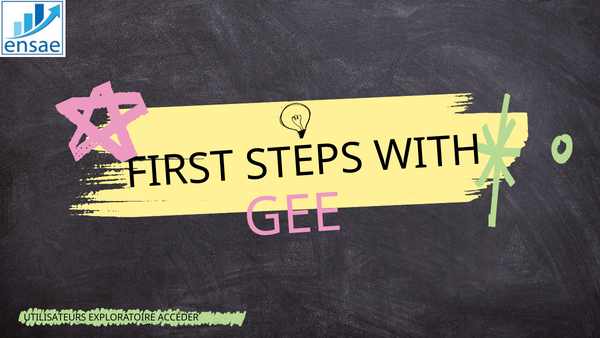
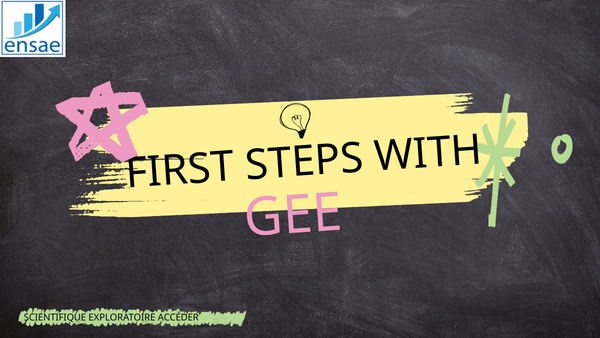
UTILISATEURS: UTILISATEURS -> SCIENTIFIQUE (55, 317)
